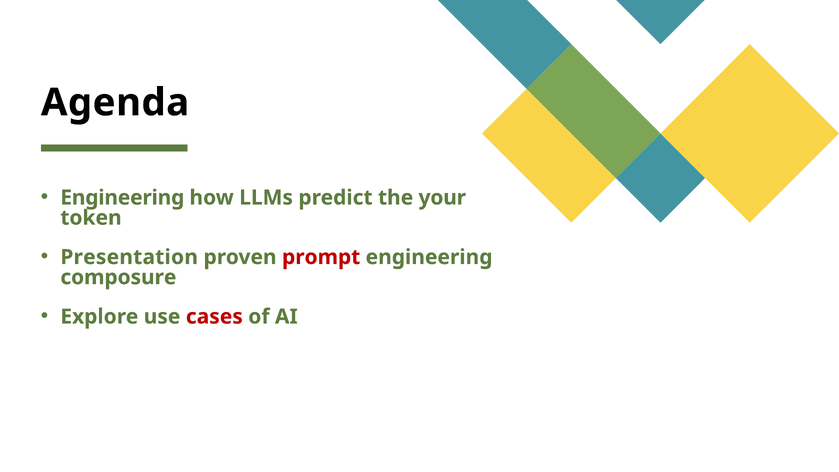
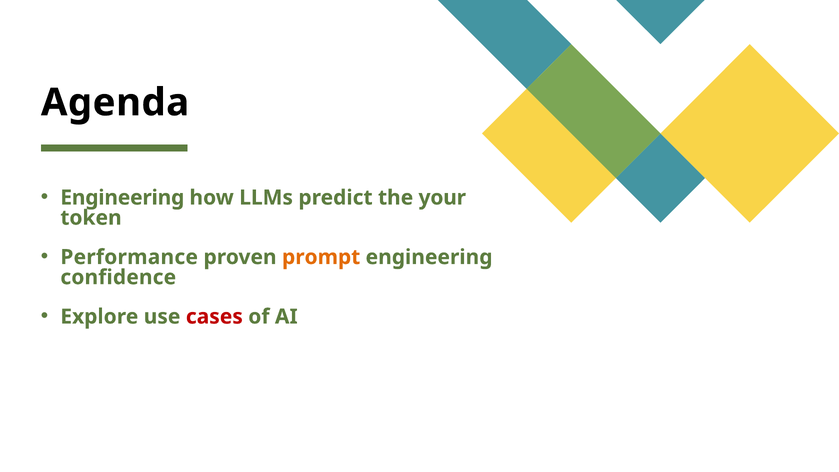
Presentation: Presentation -> Performance (129, 257)
prompt colour: red -> orange (321, 257)
composure: composure -> confidence (118, 277)
